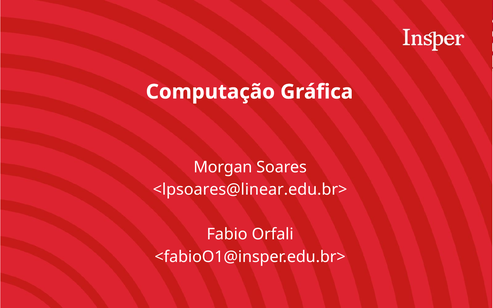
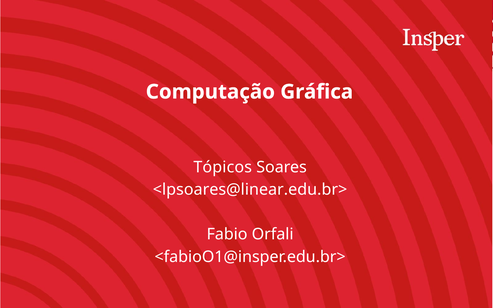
Morgan: Morgan -> Tópicos (223, 167)
